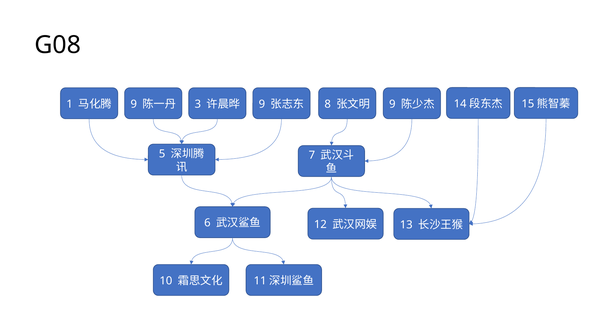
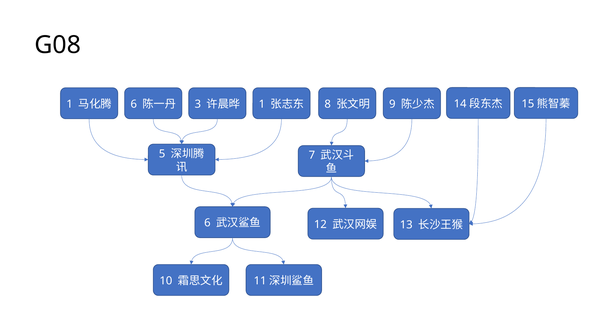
9: 9 -> 6 (134, 104)
9: 9 -> 1 (262, 104)
